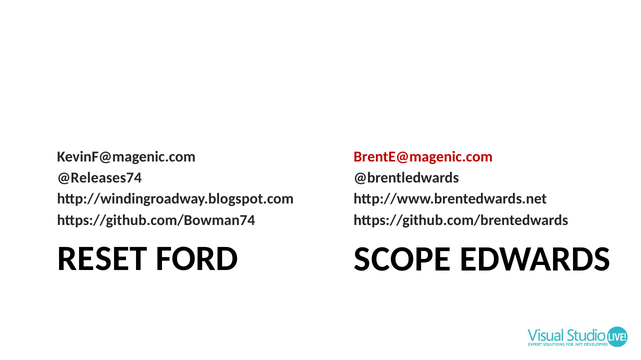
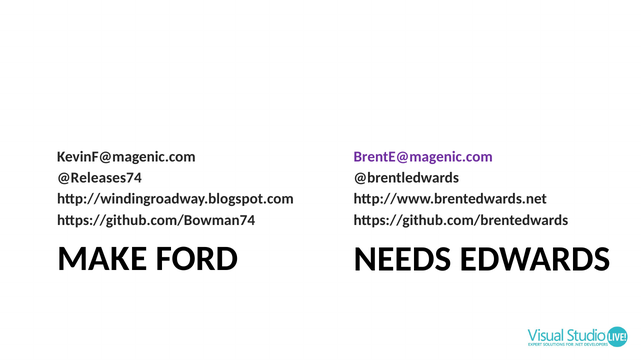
BrentE@magenic.com colour: red -> purple (423, 157)
RESET: RESET -> MAKE (102, 259)
SCOPE: SCOPE -> NEEDS (403, 260)
